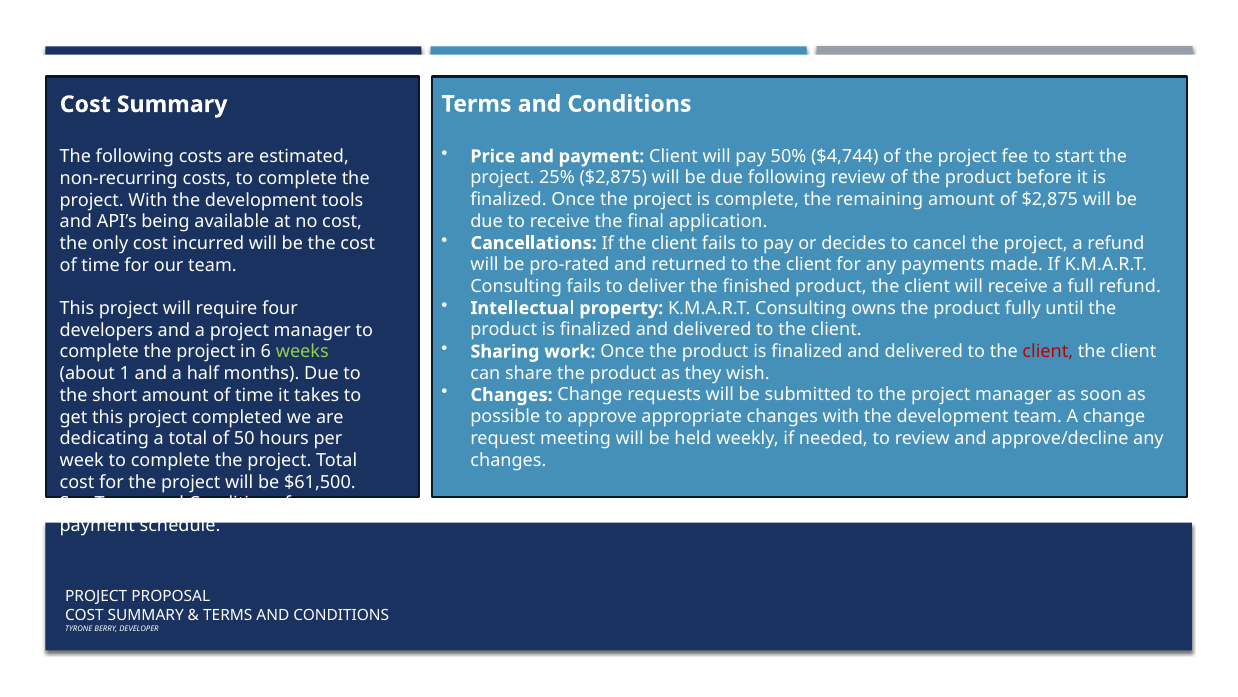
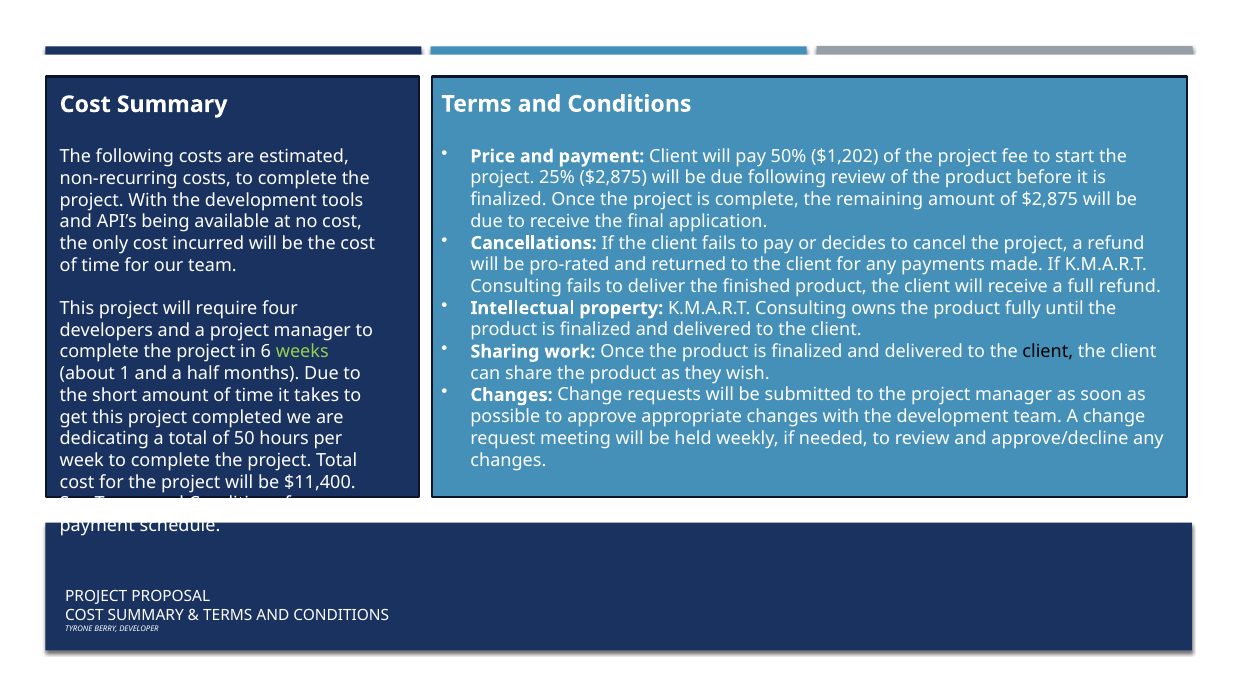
$4,744: $4,744 -> $1,202 (845, 156)
client colour: red -> black (1048, 351)
$61,500: $61,500 -> $11,400 (320, 482)
